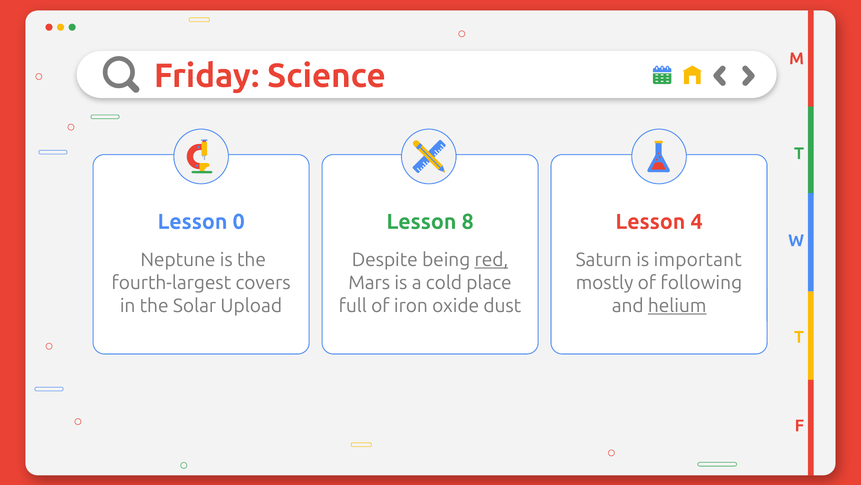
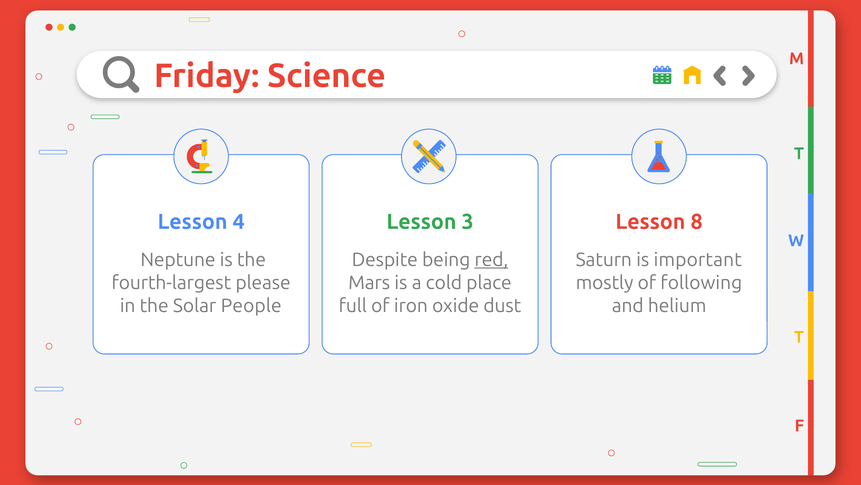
0: 0 -> 4 (239, 221)
8: 8 -> 3 (468, 221)
4: 4 -> 8 (697, 221)
covers: covers -> please (263, 282)
Upload: Upload -> People (251, 305)
helium underline: present -> none (677, 305)
